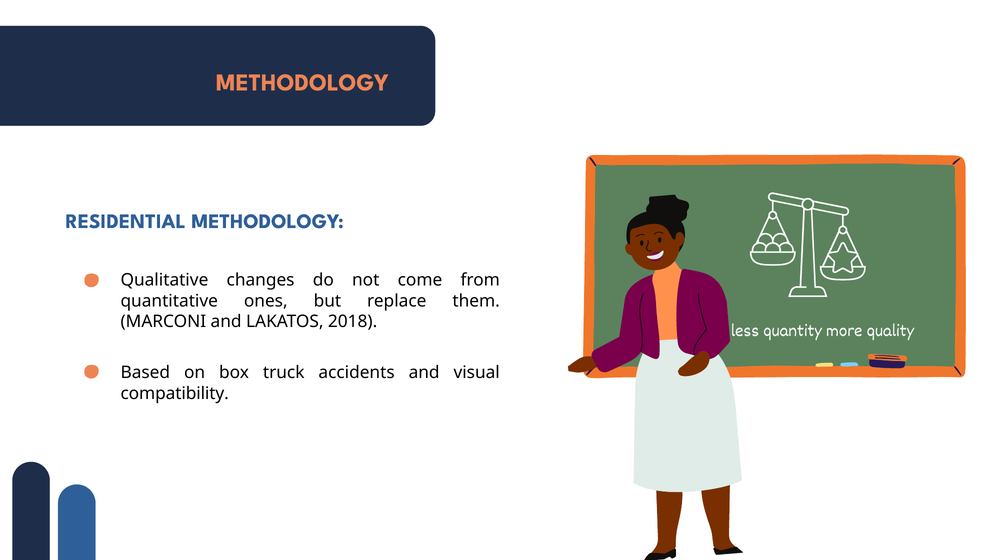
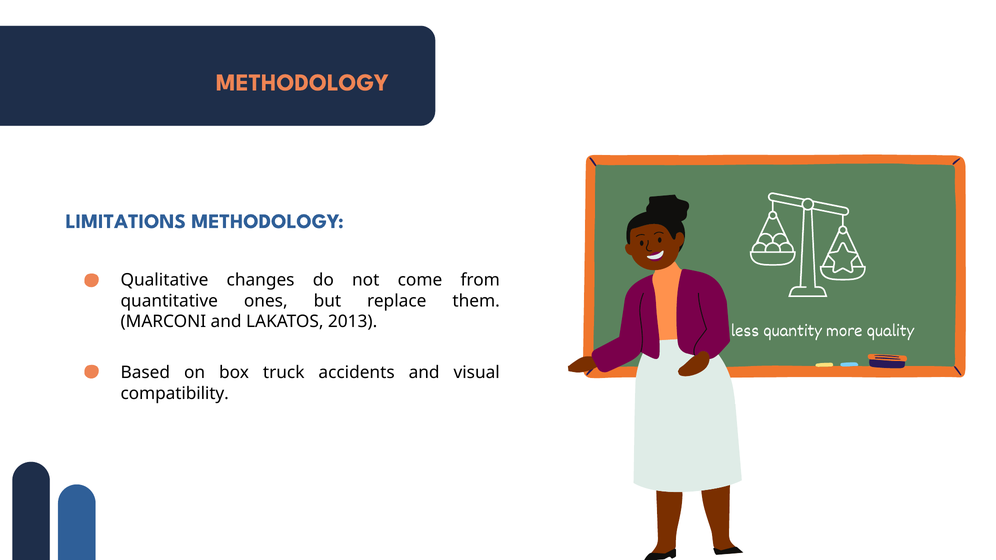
RESIDENTIAL: RESIDENTIAL -> LIMITATIONS (126, 221)
2018: 2018 -> 2013 (353, 322)
